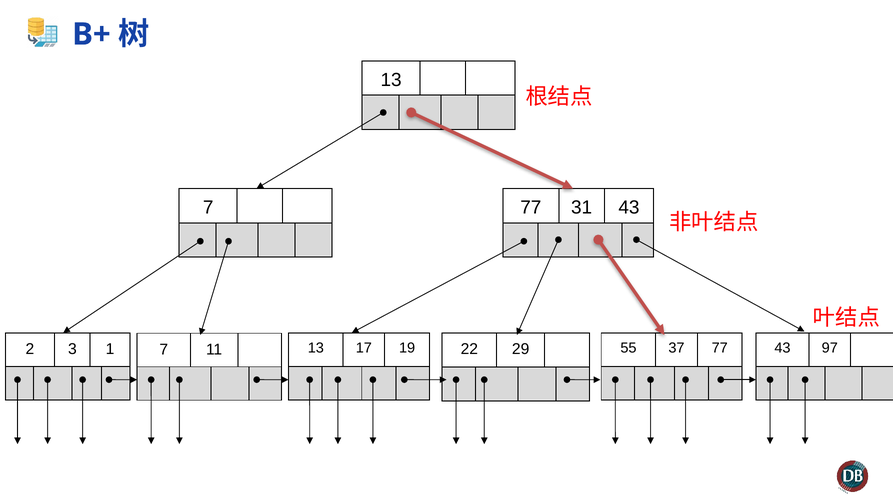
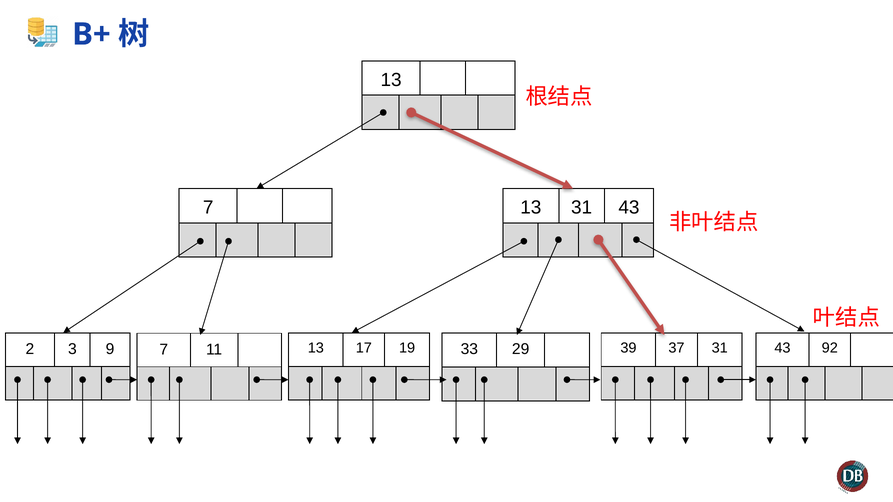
7 77: 77 -> 13 (531, 208)
22: 22 -> 33 (469, 349)
55: 55 -> 39 (628, 348)
37 77: 77 -> 31 (720, 348)
97: 97 -> 92 (830, 348)
1: 1 -> 9 (110, 349)
